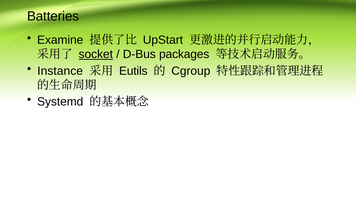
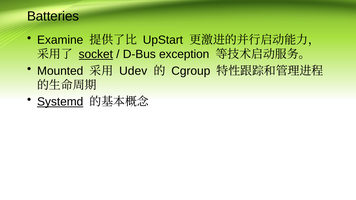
packages: packages -> exception (184, 54)
Instance: Instance -> Mounted (60, 71)
Eutils: Eutils -> Udev (133, 71)
Systemd underline: none -> present (60, 102)
